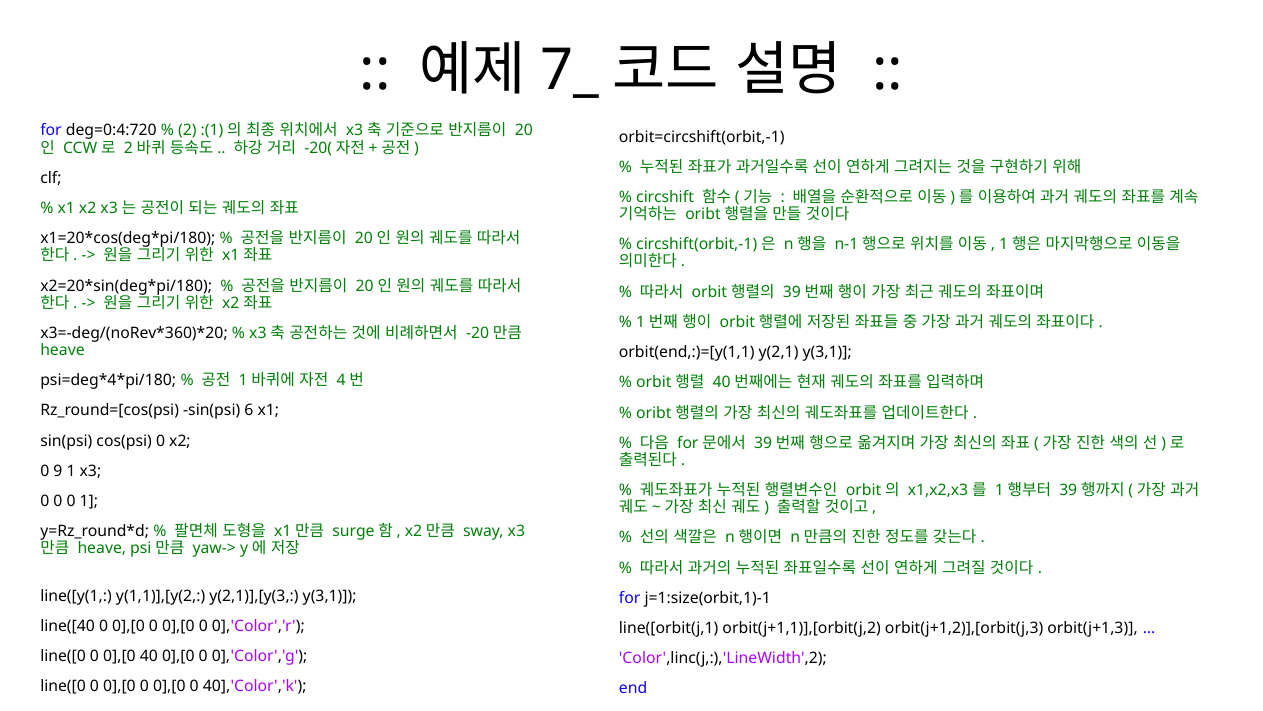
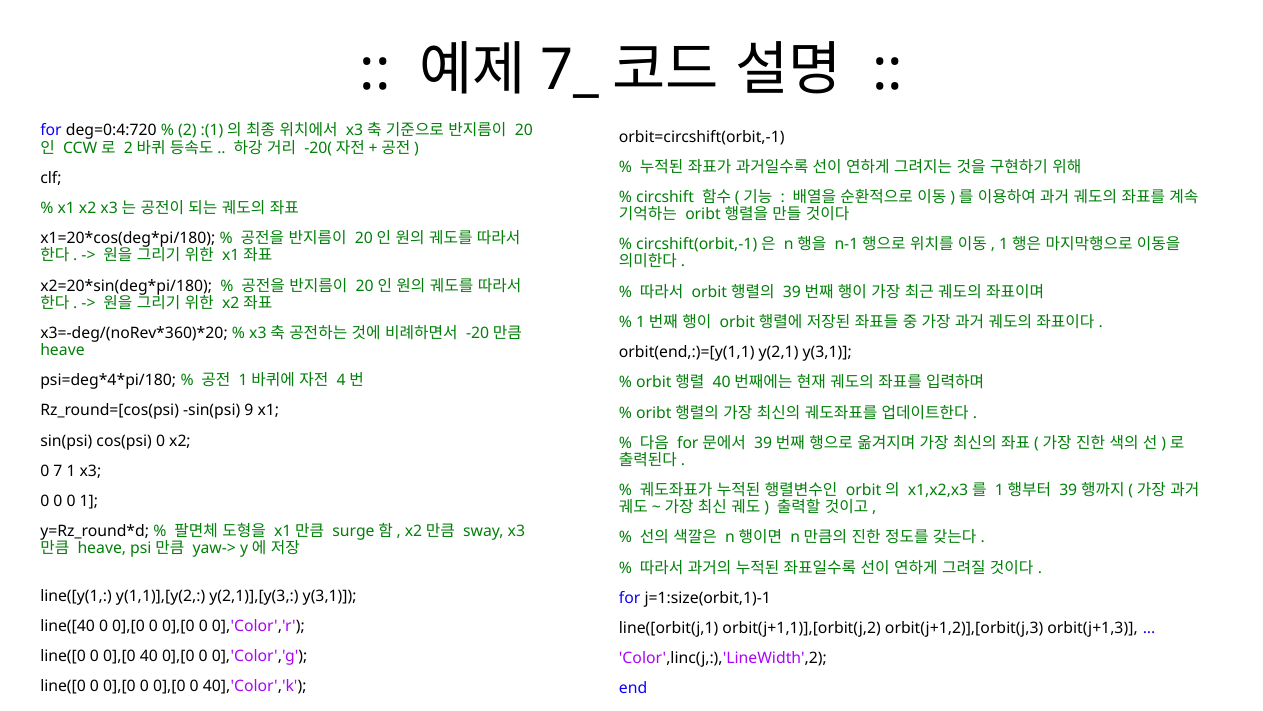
6: 6 -> 9 (249, 410)
9: 9 -> 7 (58, 471)
